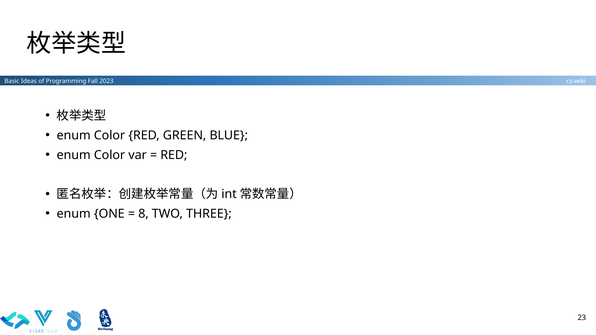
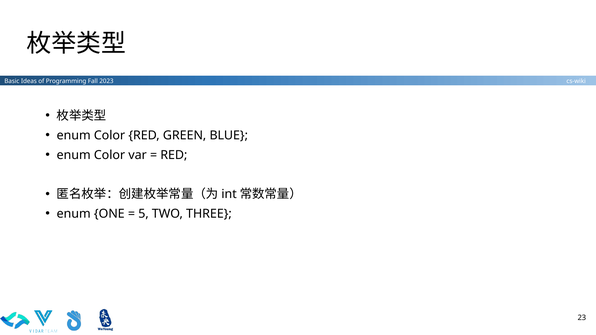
8: 8 -> 5 (144, 214)
